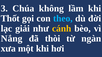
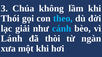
Thốt: Thốt -> Thói (10, 19)
cánh colour: yellow -> light blue (62, 29)
Nắng: Nắng -> Lánh (12, 39)
